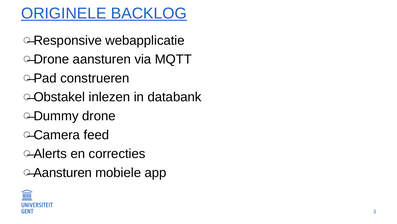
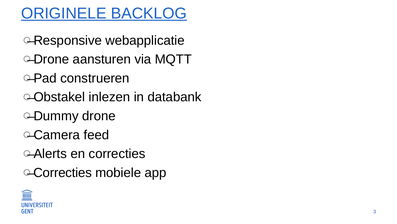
Aansturen: Aansturen -> Correcties (63, 172)
